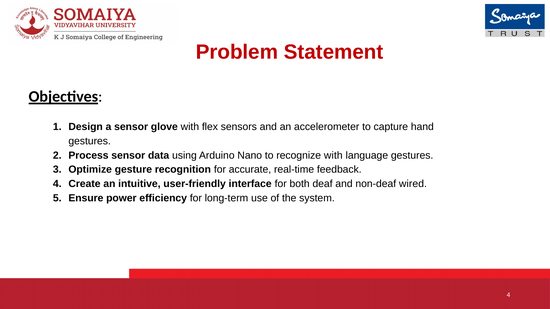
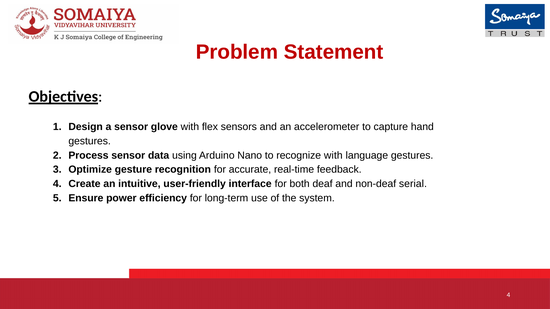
wired: wired -> serial (413, 184)
